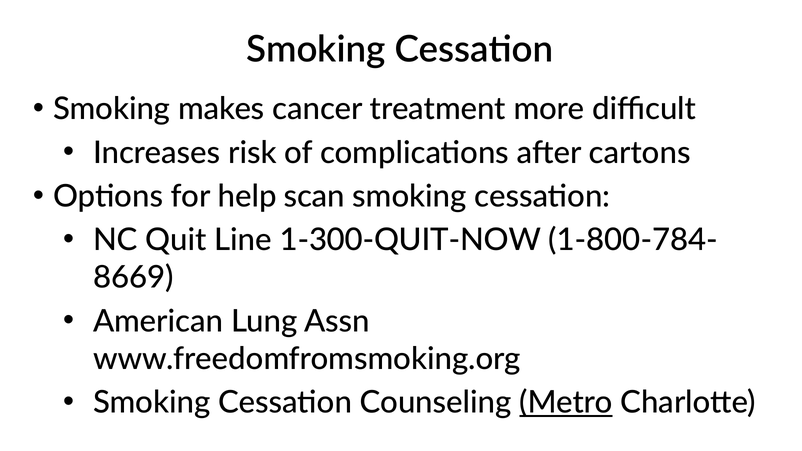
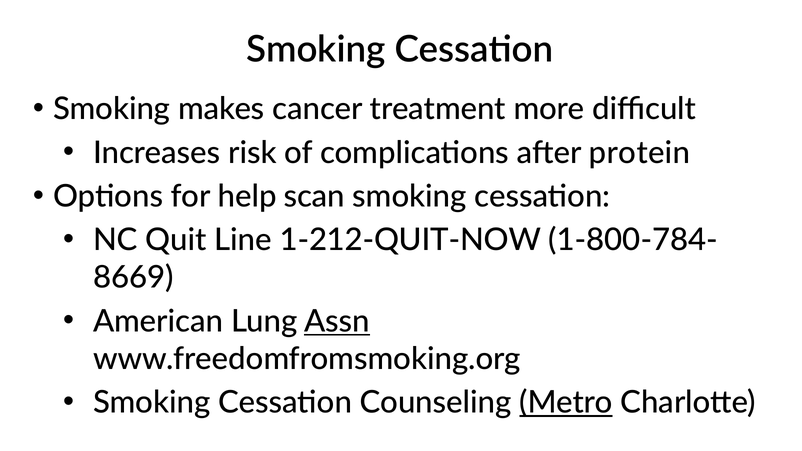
cartons: cartons -> protein (640, 153)
1-300-QUIT-NOW: 1-300-QUIT-NOW -> 1-212-QUIT-NOW (410, 240)
Assn underline: none -> present (337, 321)
